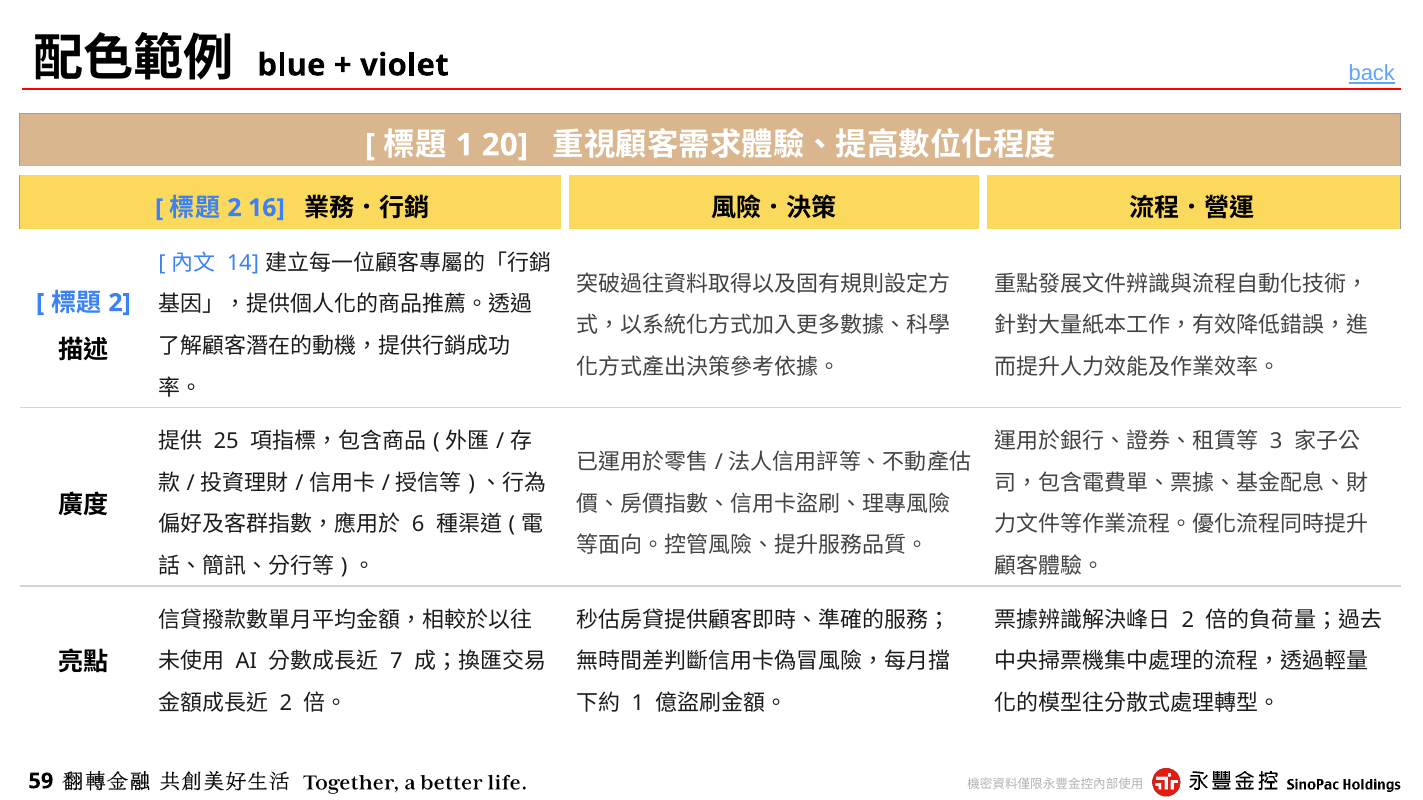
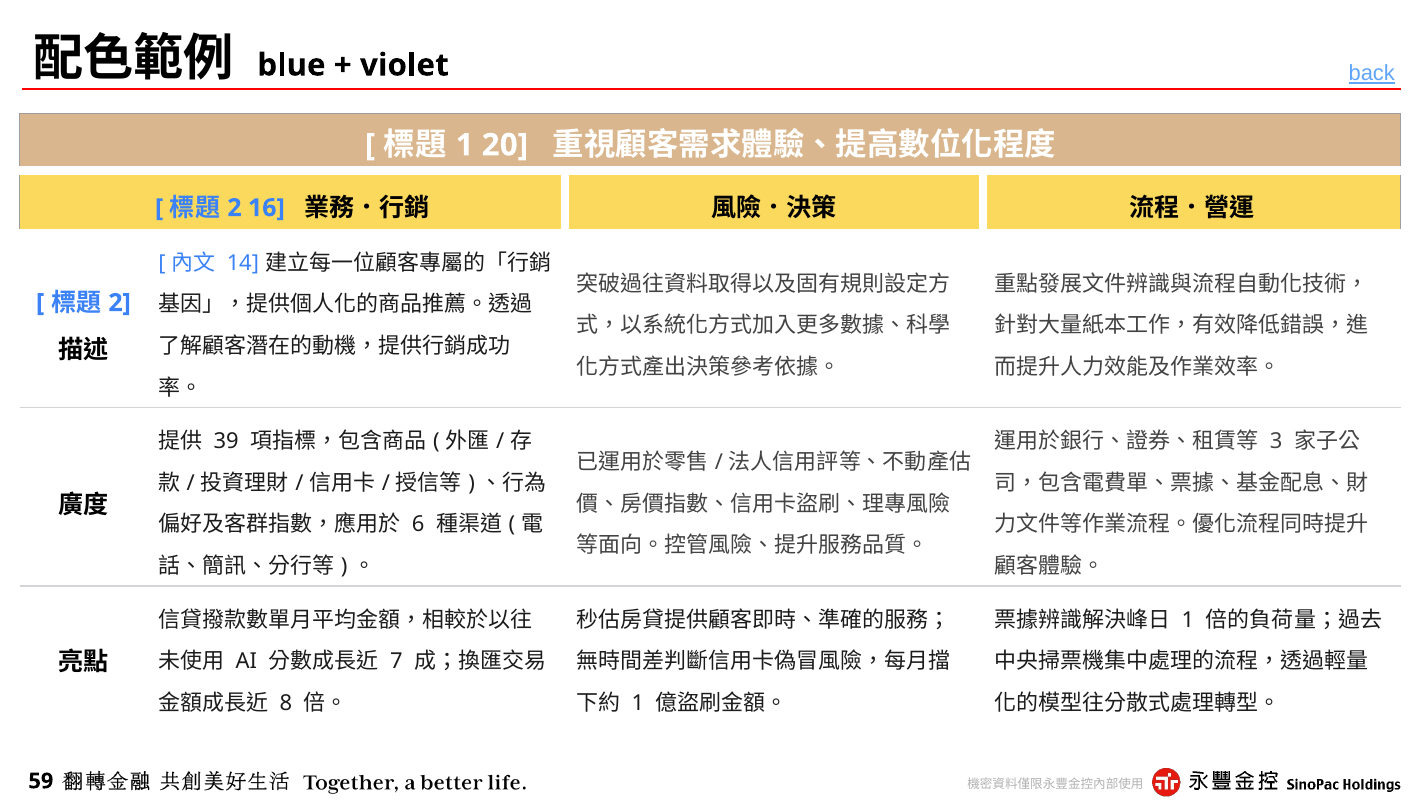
25: 25 -> 39 (226, 442)
2: 2 -> 1 (1188, 620)
2: 2 -> 8 (286, 704)
